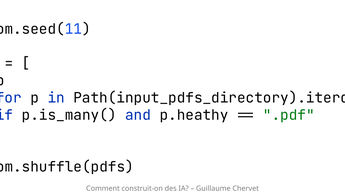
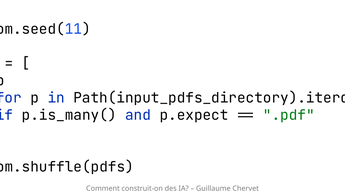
p.heathy: p.heathy -> p.expect (194, 115)
